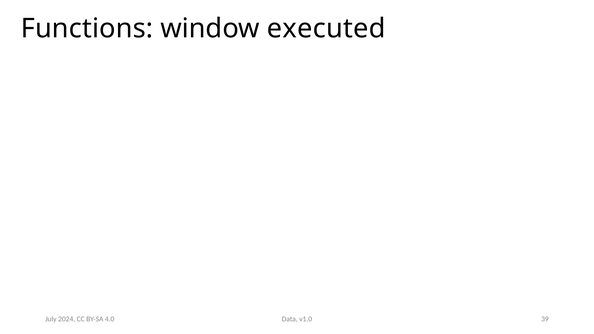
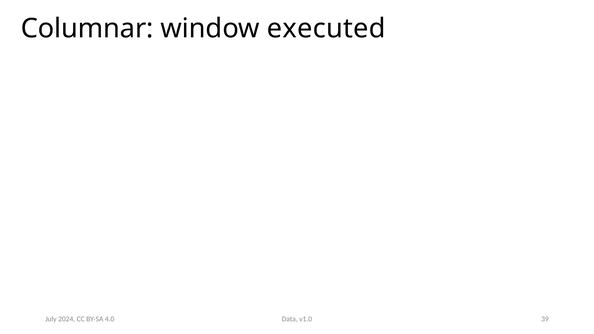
Functions: Functions -> Columnar (87, 29)
